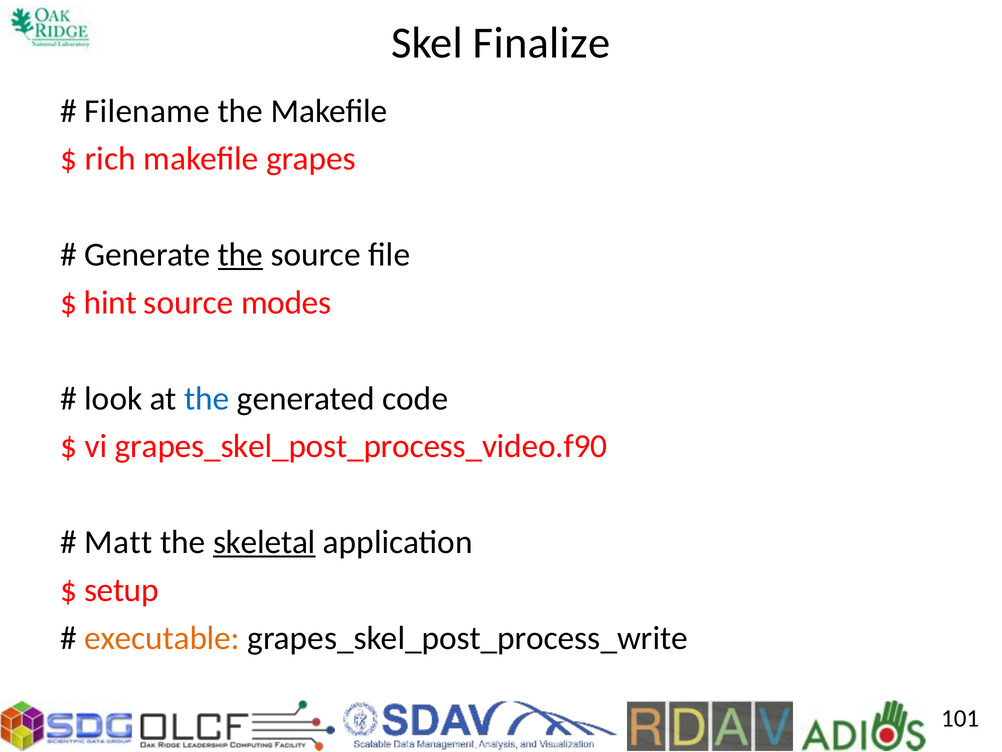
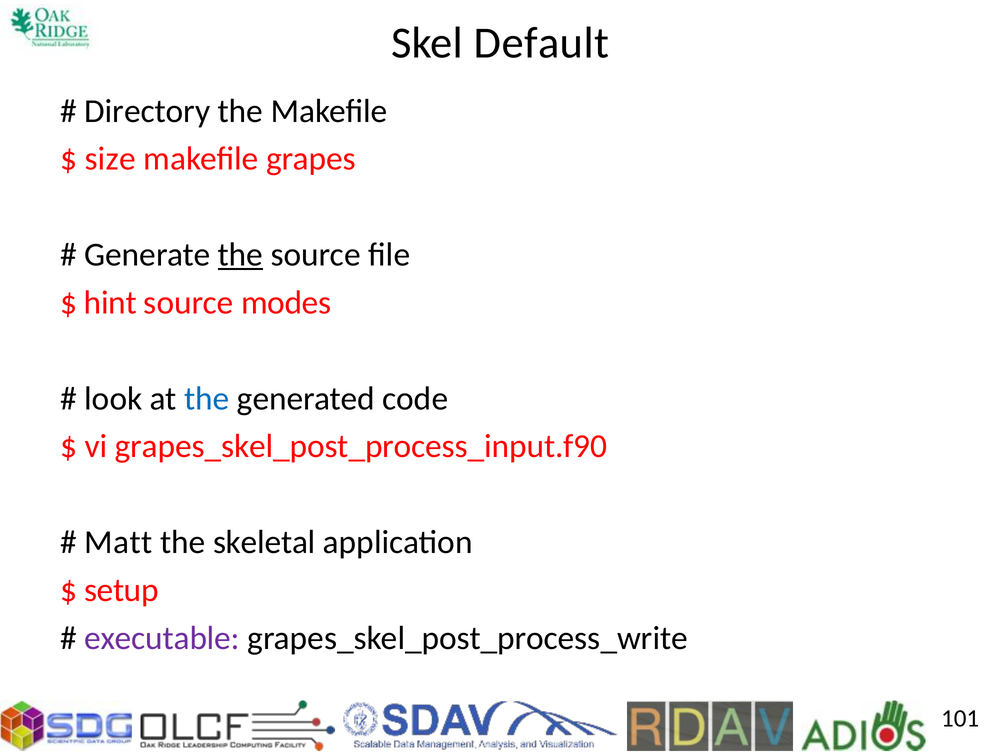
Finalize: Finalize -> Default (542, 43)
Filename: Filename -> Directory (147, 111)
rich: rich -> size (110, 159)
grapes_skel_post_process_video.f90: grapes_skel_post_process_video.f90 -> grapes_skel_post_process_input.f90 (361, 446)
skeletal underline: present -> none (264, 542)
executable colour: orange -> purple (162, 638)
